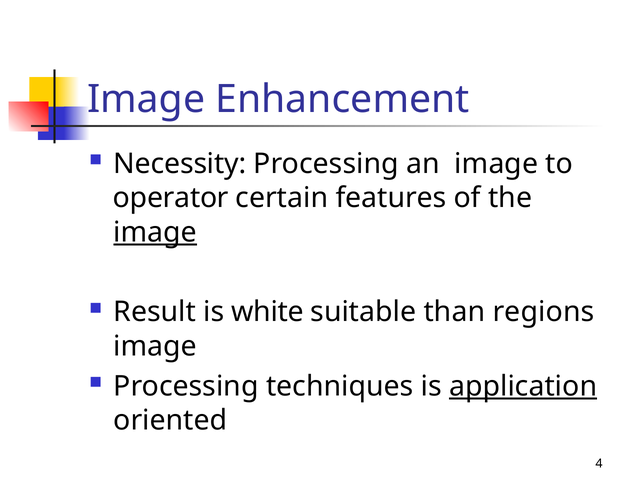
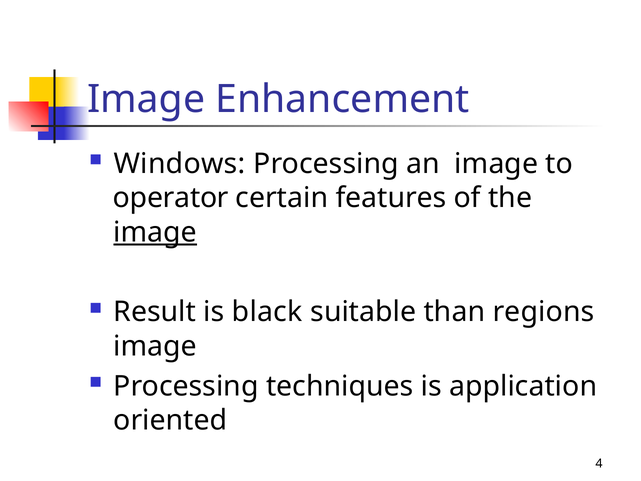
Necessity: Necessity -> Windows (180, 164)
white: white -> black (267, 312)
application underline: present -> none (523, 386)
